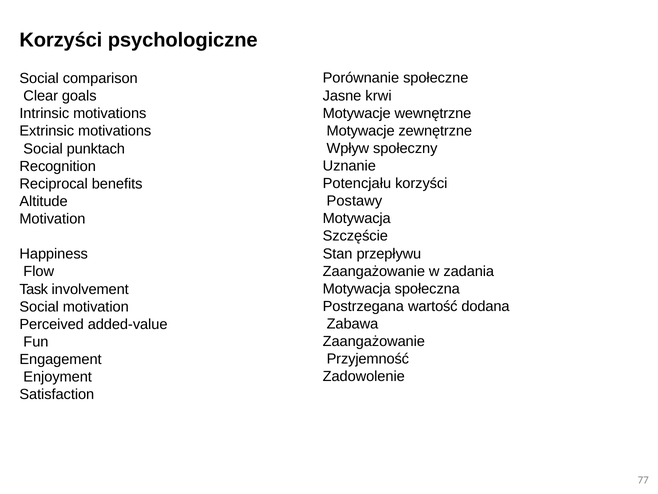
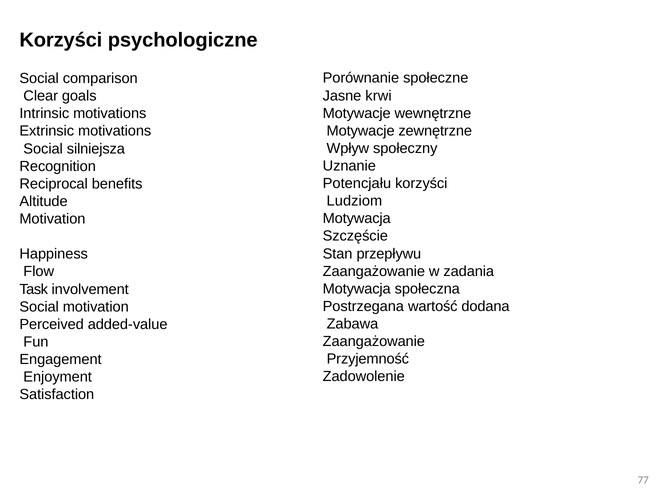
punktach: punktach -> silniejsza (96, 149)
Postawy: Postawy -> Ludziom (354, 201)
